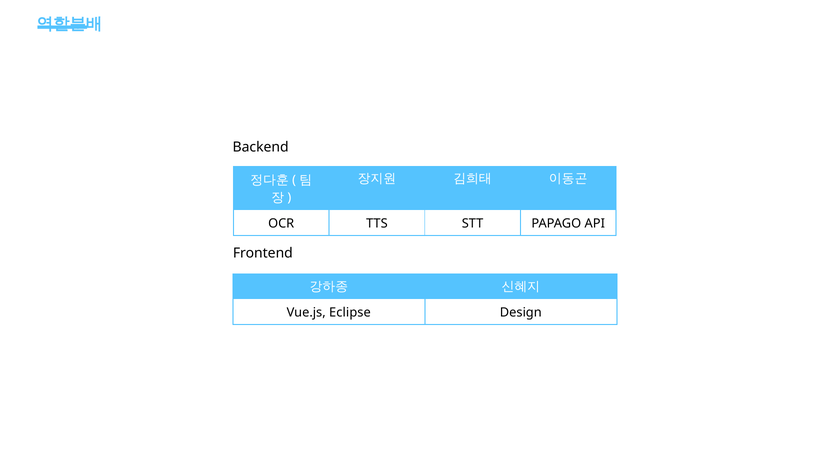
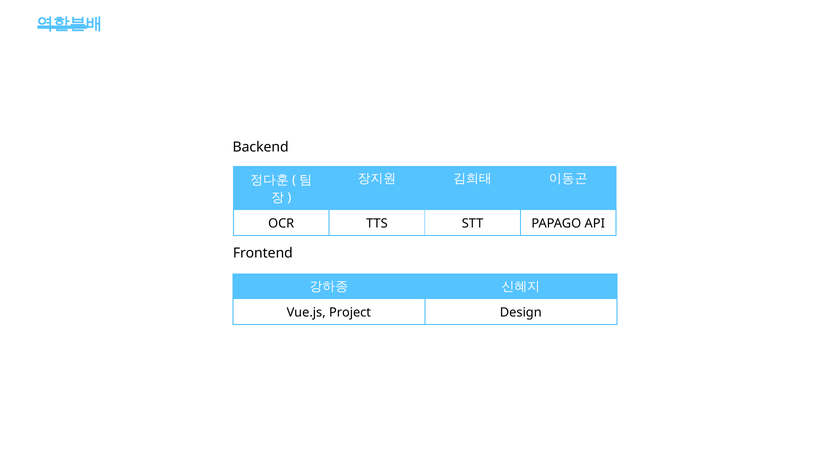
Eclipse: Eclipse -> Project (350, 312)
